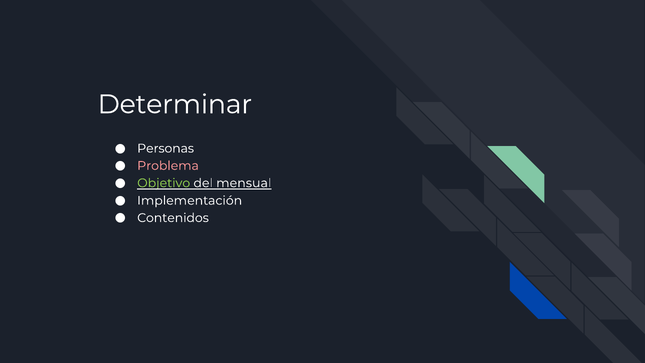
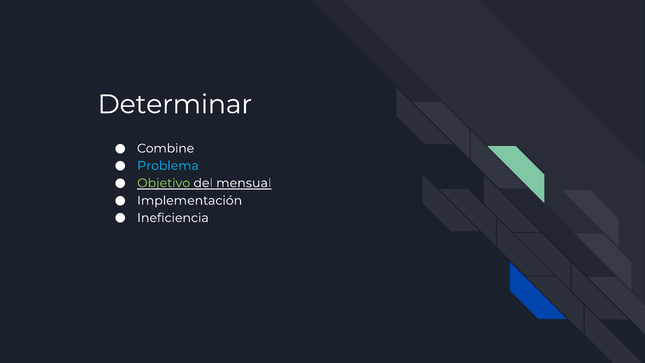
Personas: Personas -> Combine (166, 148)
Problema colour: pink -> light blue (168, 166)
Contenidos: Contenidos -> Ineficiencia (173, 218)
